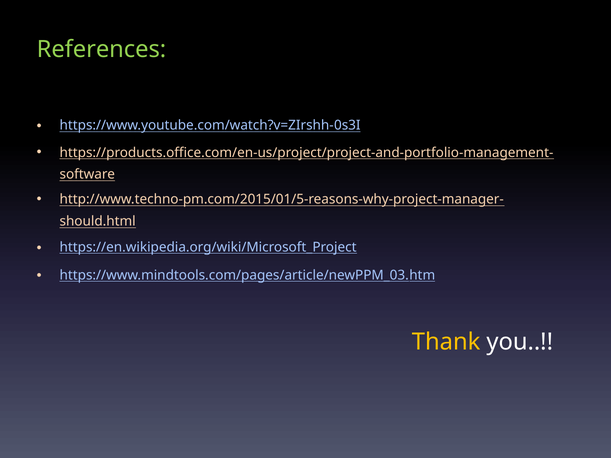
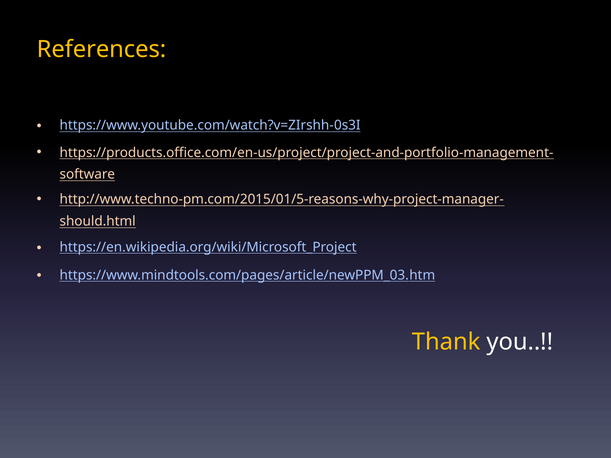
References colour: light green -> yellow (101, 49)
